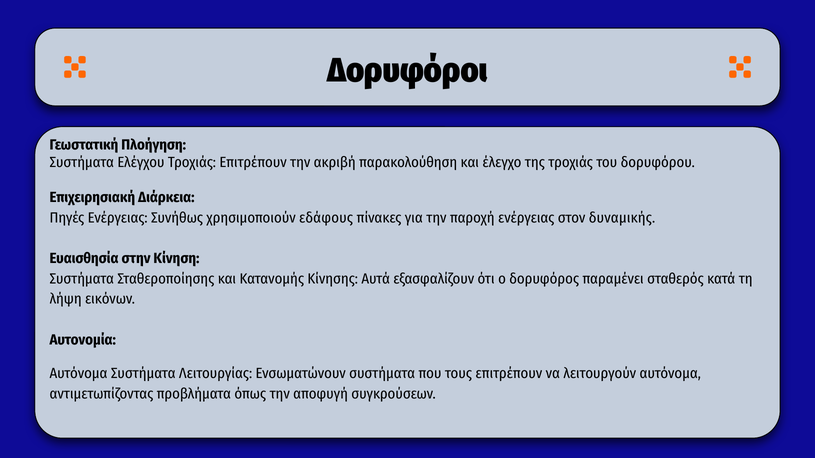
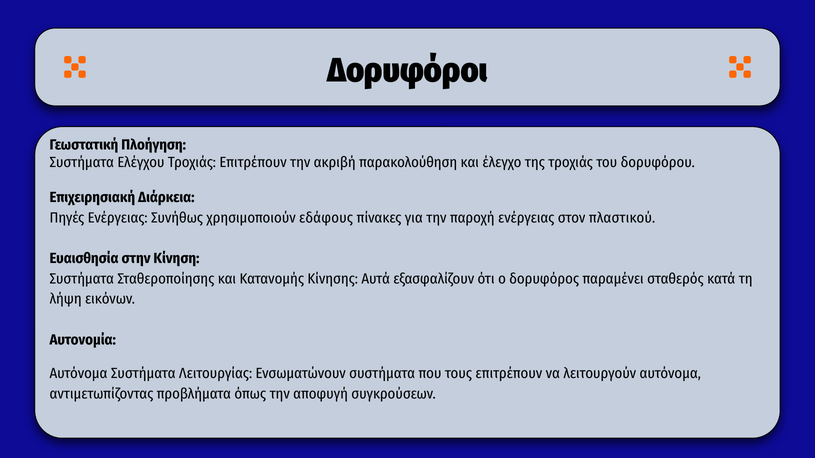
δυναμικής: δυναμικής -> πλαστικού (622, 218)
